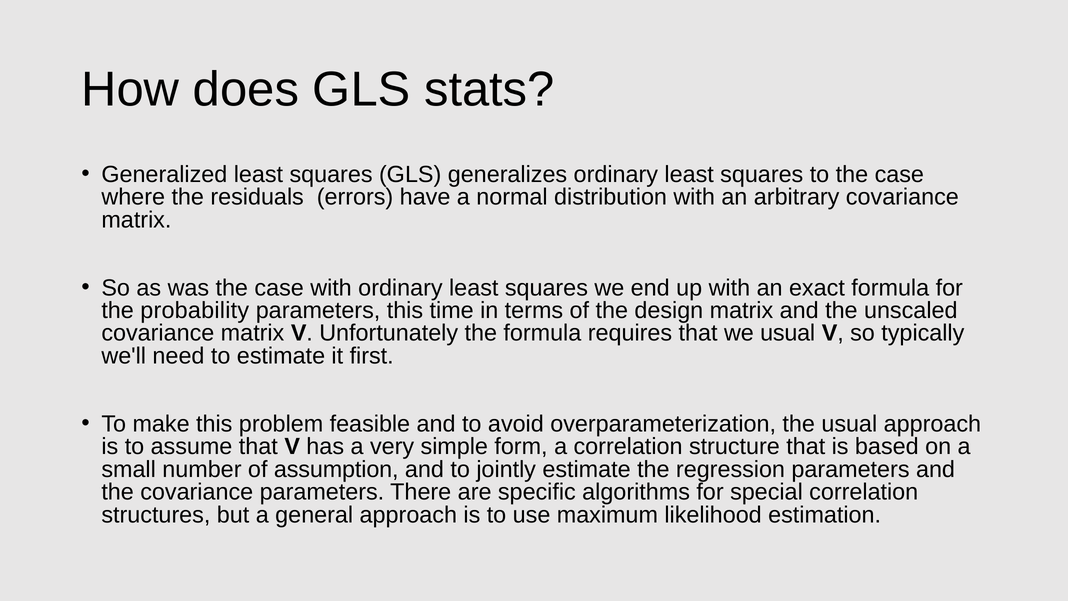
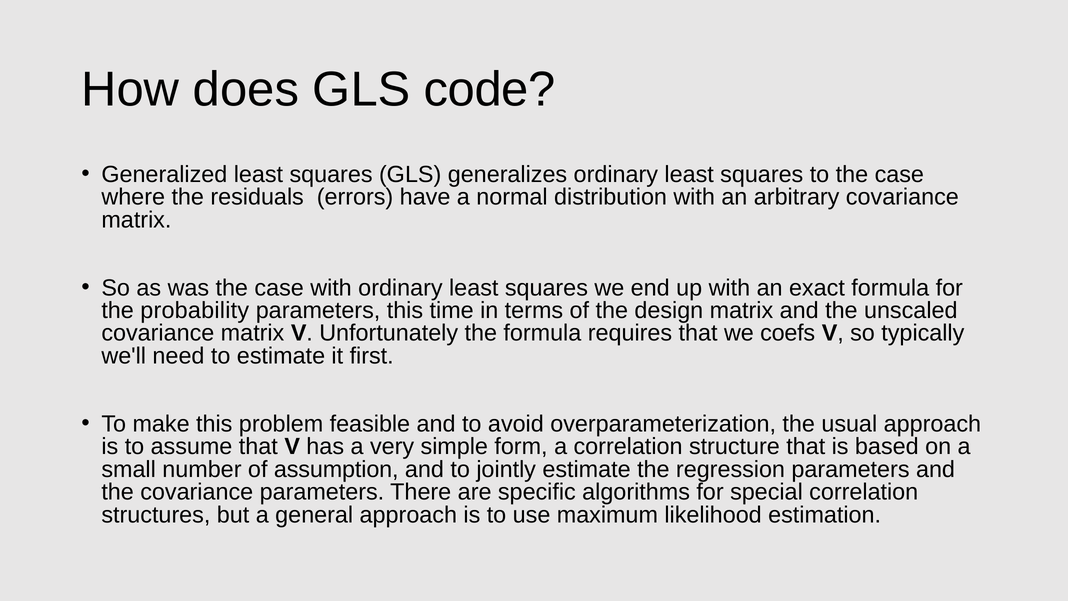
stats: stats -> code (490, 90)
we usual: usual -> coefs (788, 333)
